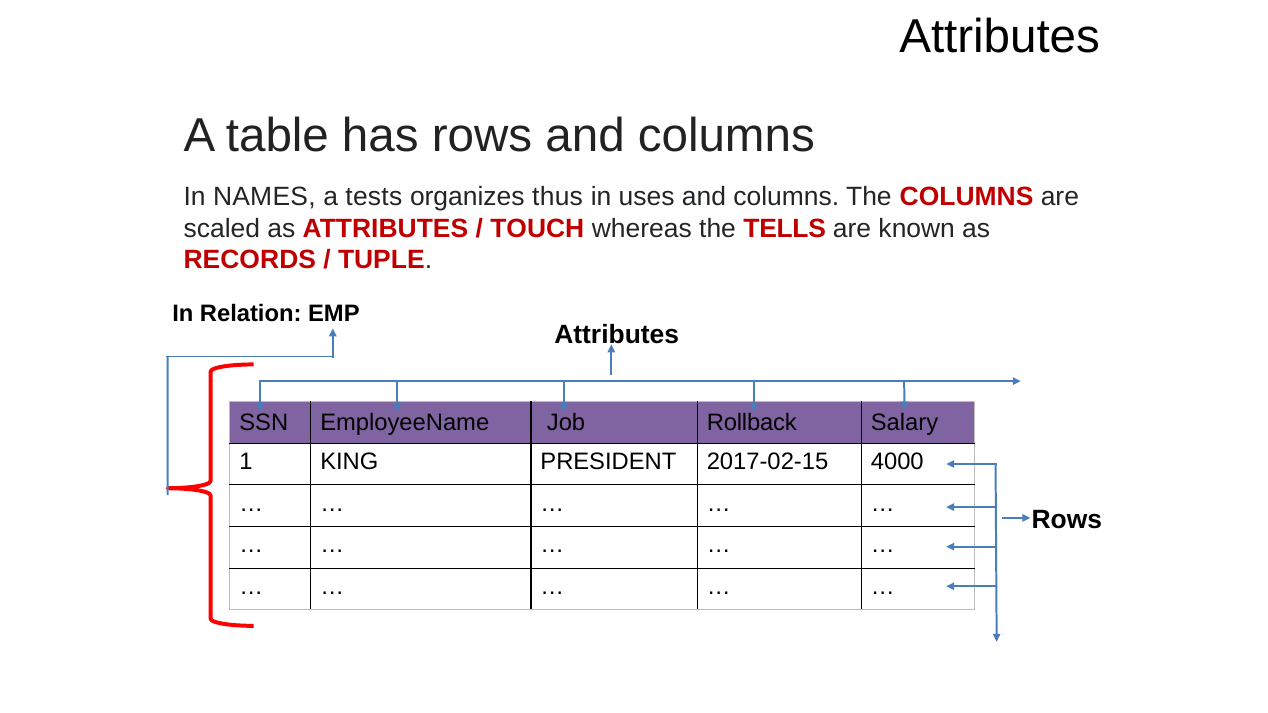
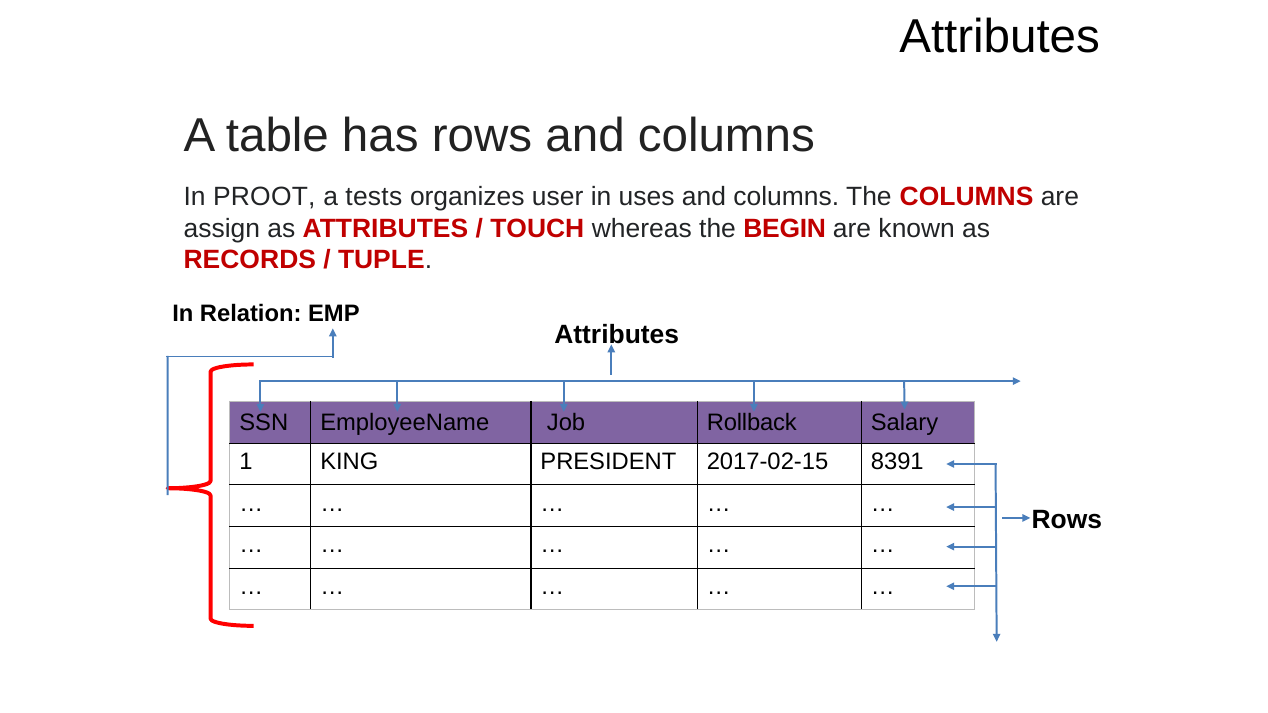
NAMES: NAMES -> PROOT (264, 197)
thus: thus -> user (558, 197)
scaled: scaled -> assign (222, 228)
TELLS: TELLS -> BEGIN (785, 228)
4000: 4000 -> 8391 (897, 462)
